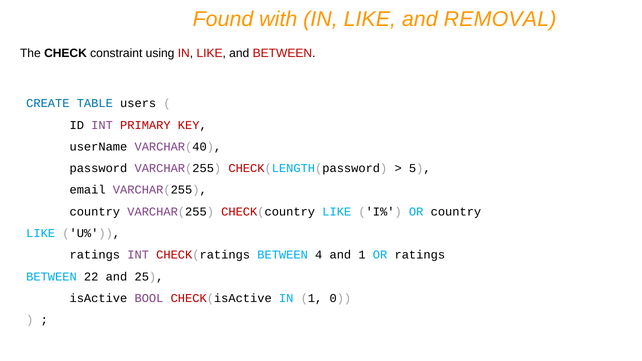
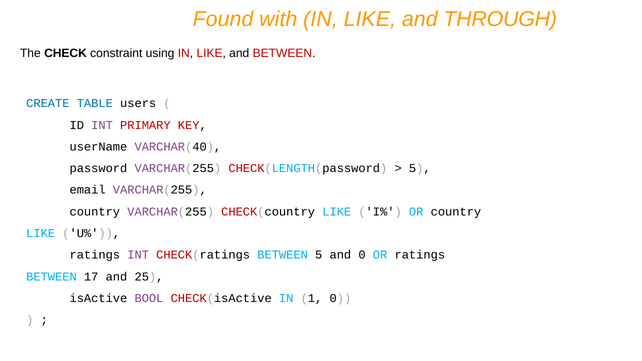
REMOVAL: REMOVAL -> THROUGH (500, 19)
BETWEEN 4: 4 -> 5 (319, 255)
and 1: 1 -> 0 (362, 255)
22: 22 -> 17 (91, 277)
